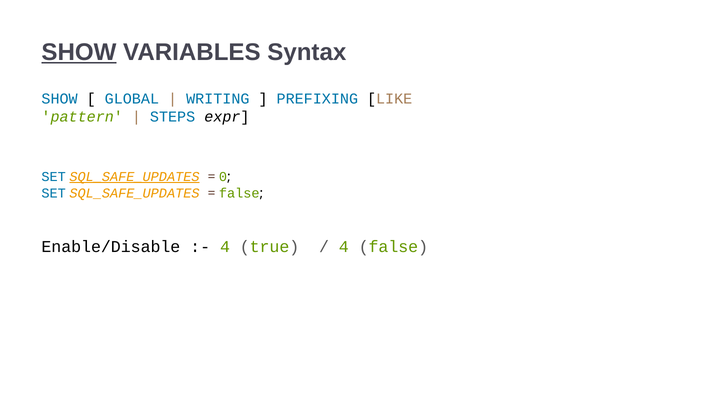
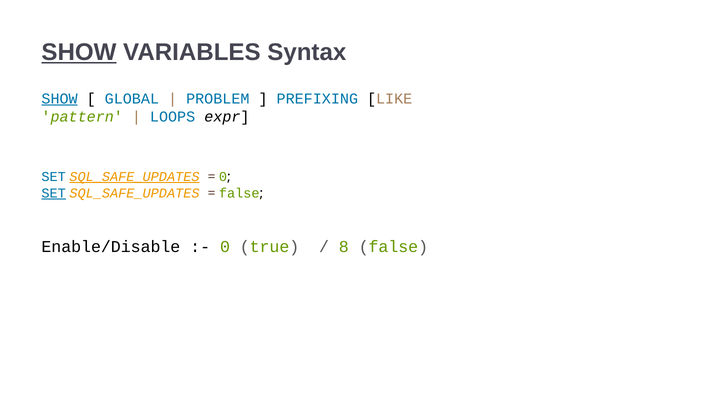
SHOW underline: none -> present (60, 99)
WRITING: WRITING -> PROBLEM (218, 99)
STEPS: STEPS -> LOOPS (173, 117)
SET underline: none -> present (54, 193)
4: 4 -> 0 (225, 247)
4: 4 -> 8 (344, 247)
